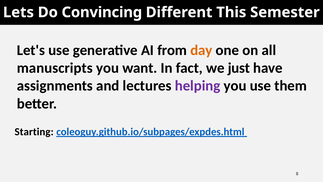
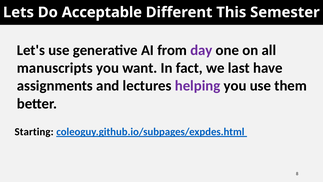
Convincing: Convincing -> Acceptable (102, 12)
day colour: orange -> purple (201, 50)
just: just -> last (239, 68)
